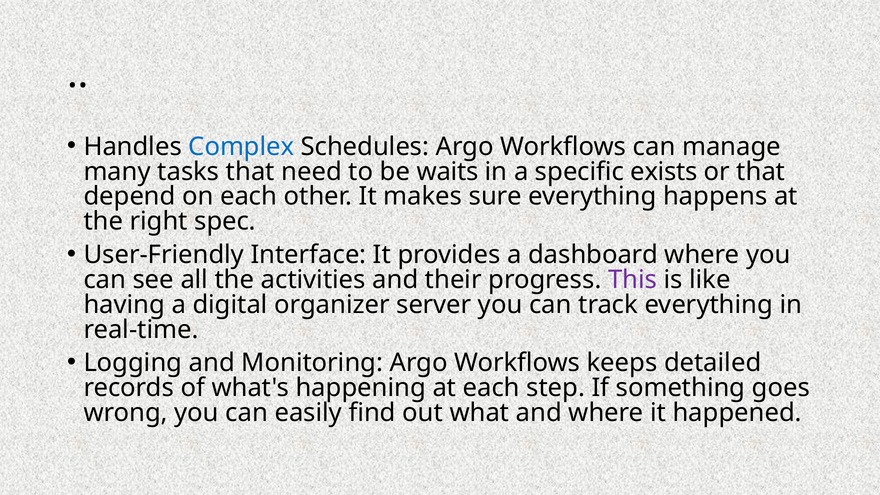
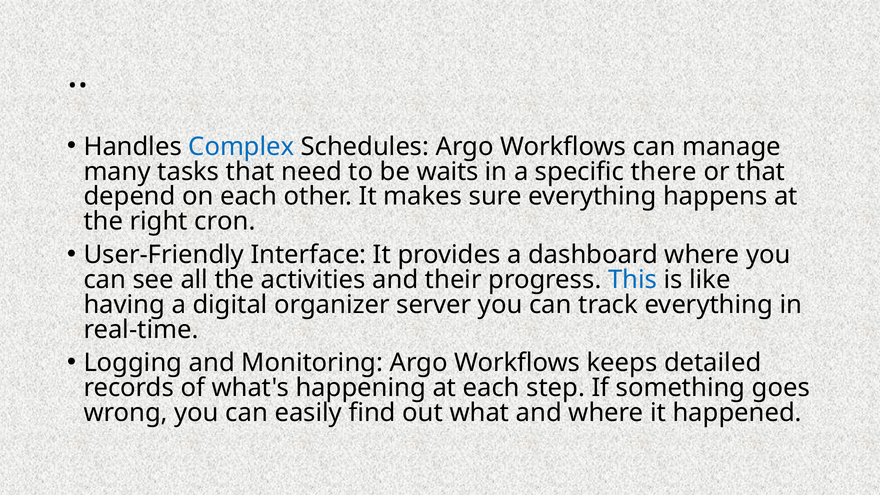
exists: exists -> there (664, 172)
spec: spec -> cron (225, 221)
This colour: purple -> blue (633, 280)
